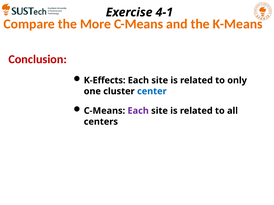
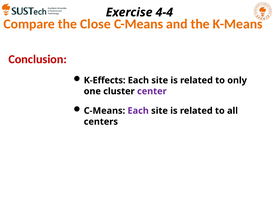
4-1: 4-1 -> 4-4 (164, 12)
More: More -> Close (95, 24)
center colour: blue -> purple (152, 91)
